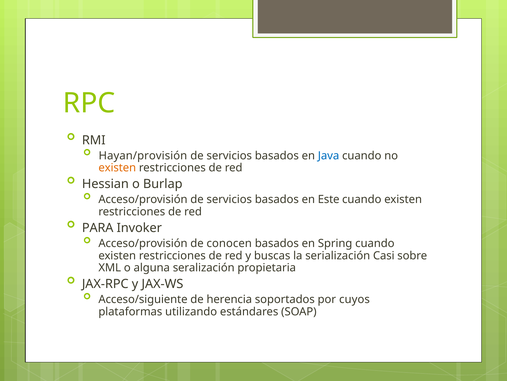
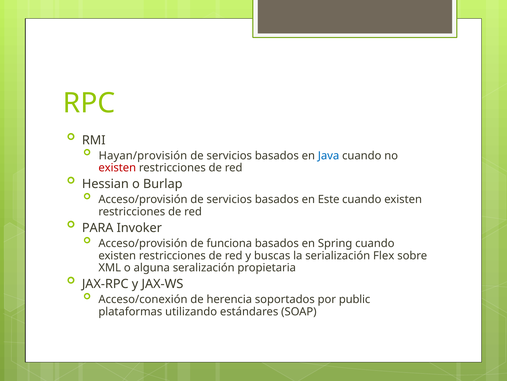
existen colour: orange -> red (117, 168)
conocen: conocen -> funciona (229, 243)
Casi: Casi -> Flex (384, 255)
Acceso/siguiente: Acceso/siguiente -> Acceso/conexión (143, 299)
cuyos: cuyos -> public (355, 299)
